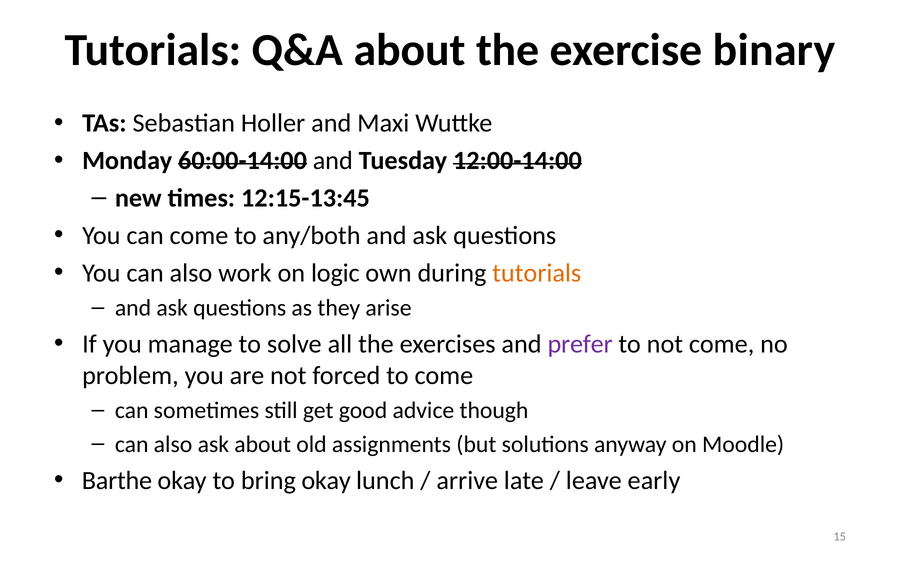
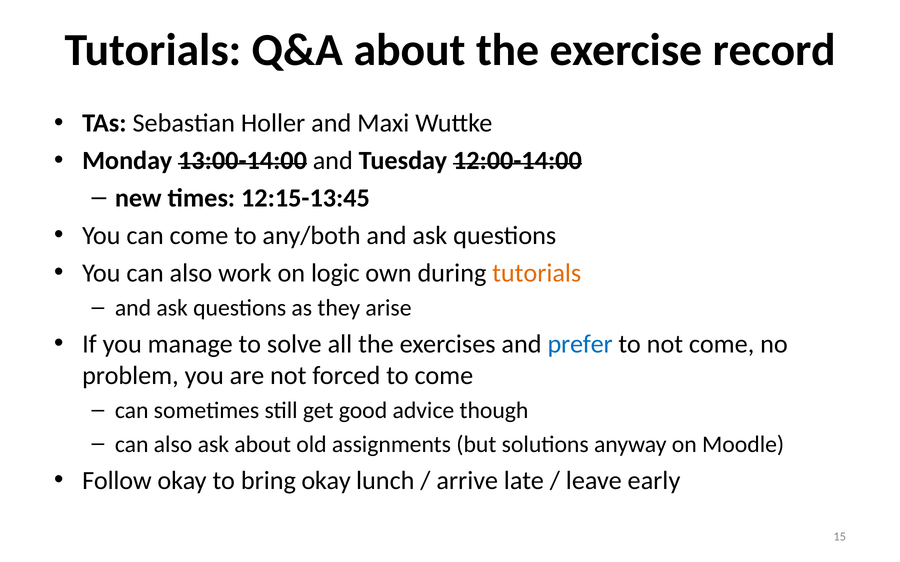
binary: binary -> record (774, 50)
60:00-14:00: 60:00-14:00 -> 13:00-14:00 (243, 161)
prefer colour: purple -> blue (580, 344)
Barthe: Barthe -> Follow (117, 481)
